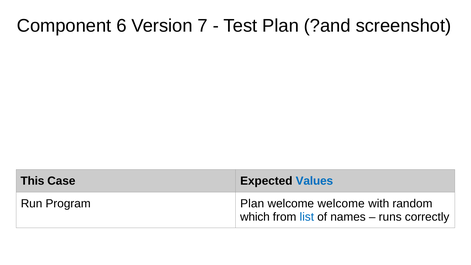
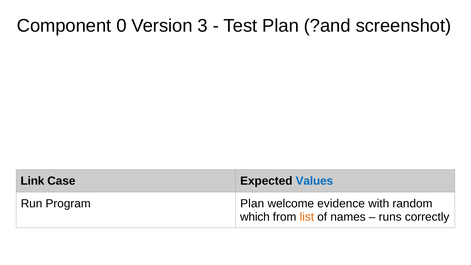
6: 6 -> 0 (121, 26)
7: 7 -> 3 (203, 26)
This: This -> Link (32, 181)
welcome welcome: welcome -> evidence (341, 204)
list colour: blue -> orange (307, 217)
